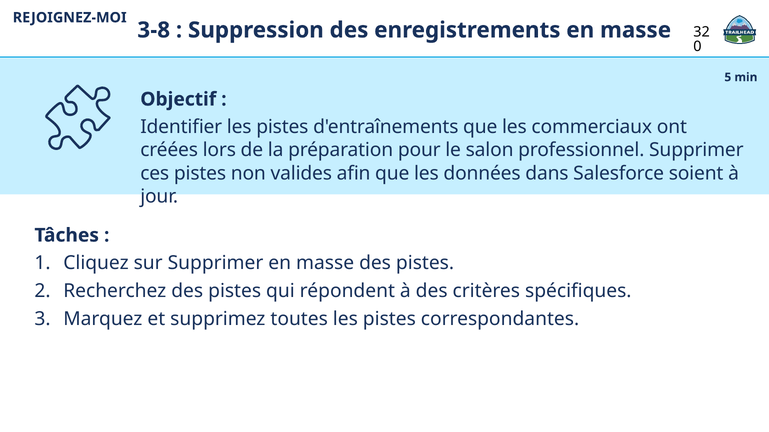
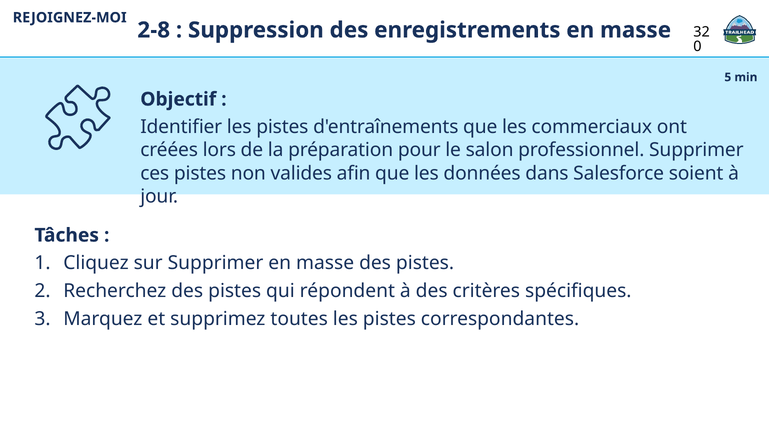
3-8: 3-8 -> 2-8 (154, 30)
